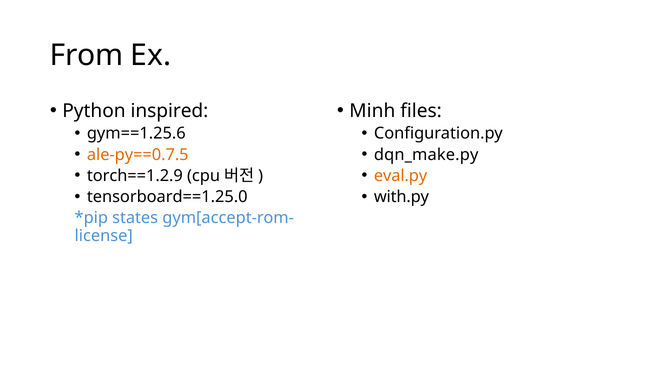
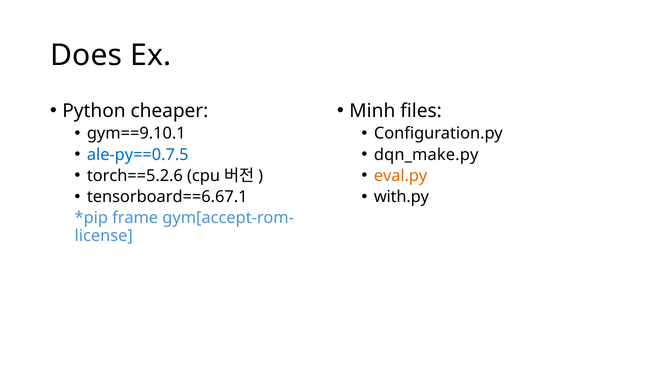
From: From -> Does (86, 55)
inspired: inspired -> cheaper (169, 111)
gym==1.25.6: gym==1.25.6 -> gym==9.10.1 (136, 133)
ale-py==0.7.5 colour: orange -> blue (138, 155)
torch==1.2.9: torch==1.2.9 -> torch==5.2.6 (135, 176)
tensorboard==1.25.0: tensorboard==1.25.0 -> tensorboard==6.67.1 (167, 197)
states: states -> frame (135, 218)
